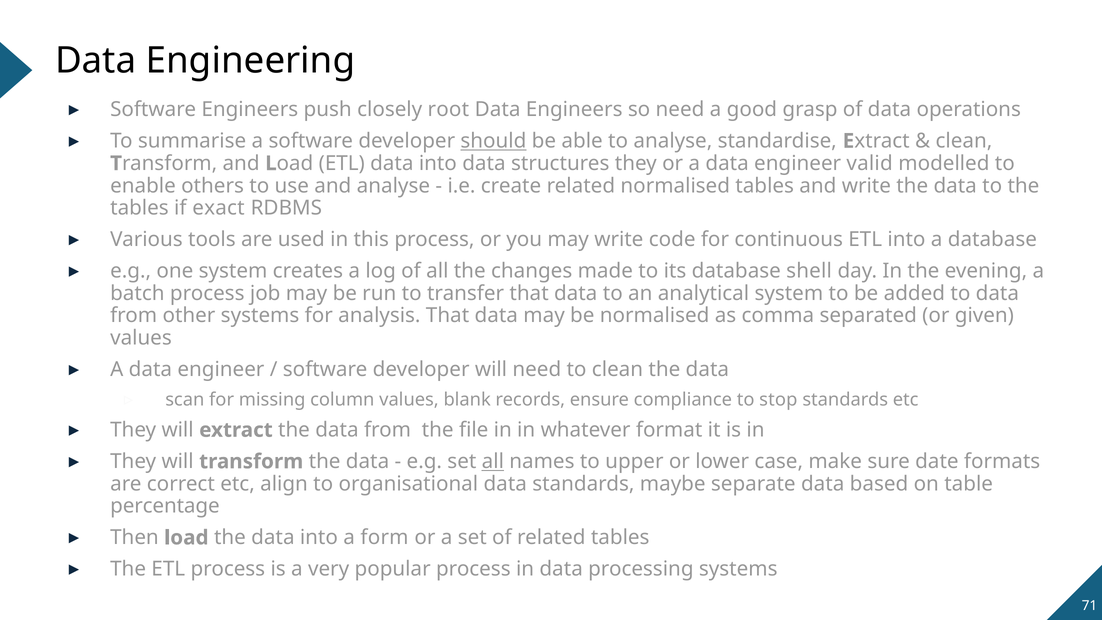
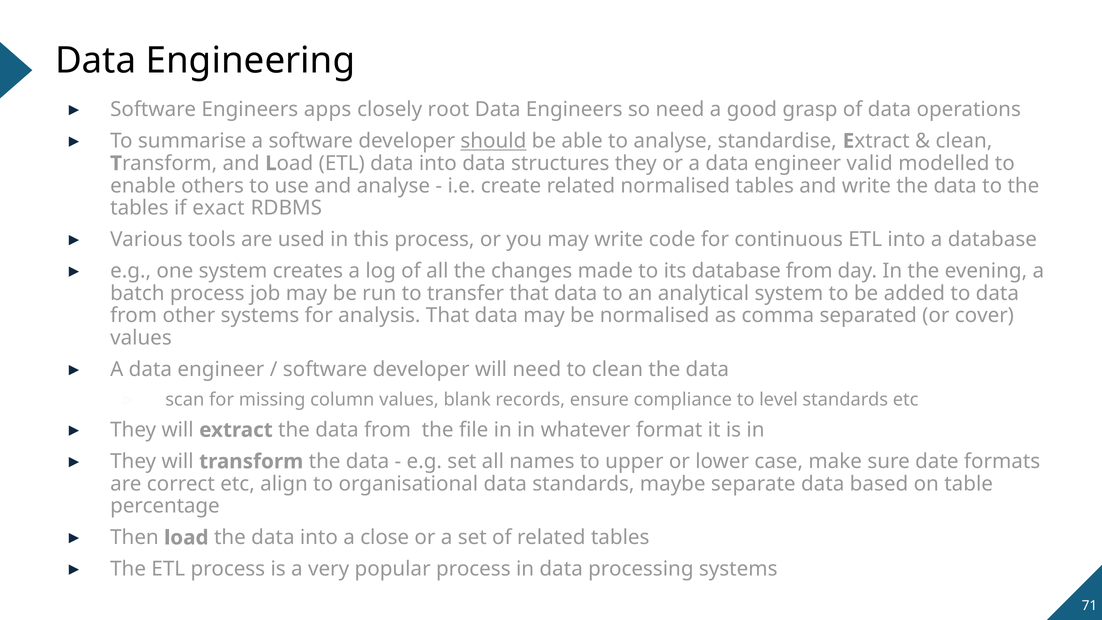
push: push -> apps (328, 110)
database shell: shell -> from (809, 271)
given: given -> cover (984, 316)
stop: stop -> level (779, 400)
all underline: present -> none (493, 461)
form: form -> close (385, 538)
